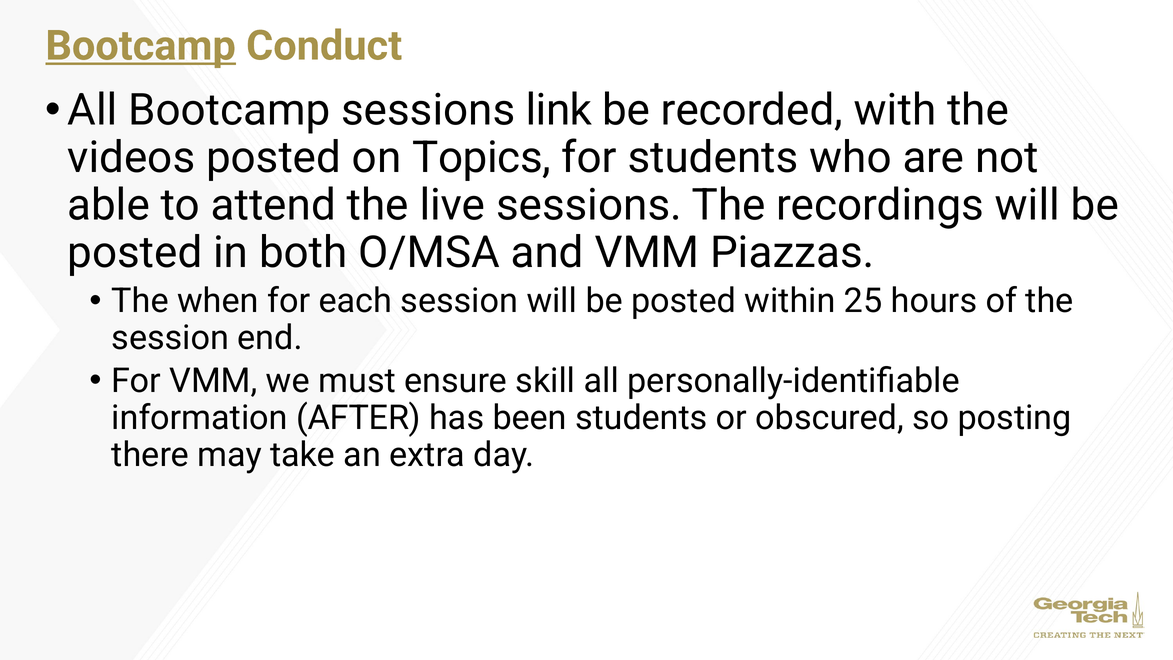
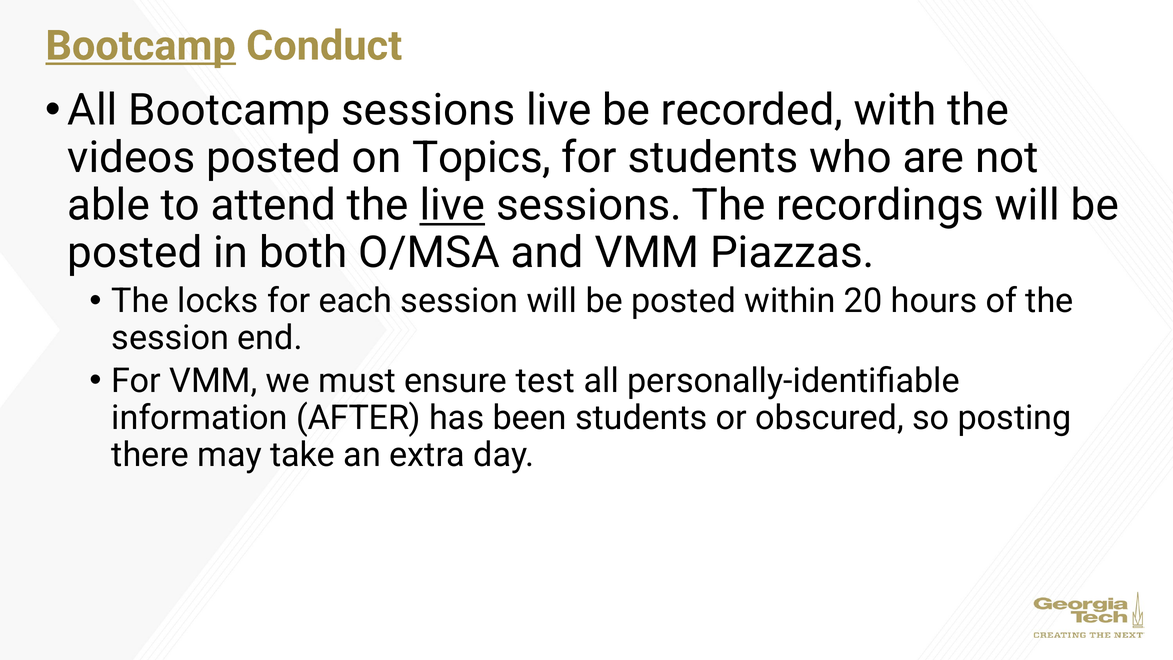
sessions link: link -> live (559, 110)
live underline: none -> present (452, 205)
when: when -> locks (218, 301)
25: 25 -> 20 (863, 301)
skill: skill -> test (545, 381)
